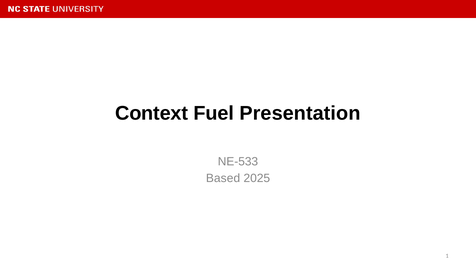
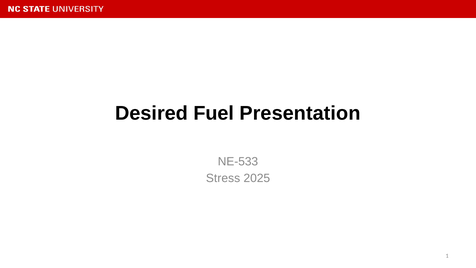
Context: Context -> Desired (152, 113)
Based: Based -> Stress (223, 178)
